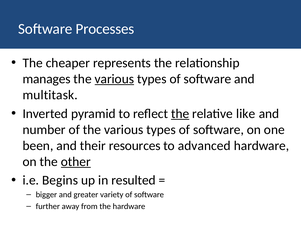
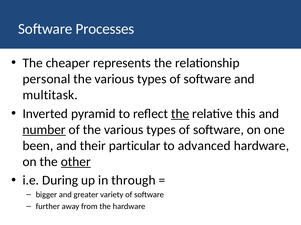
manages: manages -> personal (46, 79)
various underline: present -> none (114, 79)
like: like -> this (246, 114)
number underline: none -> present (44, 130)
resources: resources -> particular (135, 146)
Begins: Begins -> During (60, 181)
resulted: resulted -> through (133, 181)
